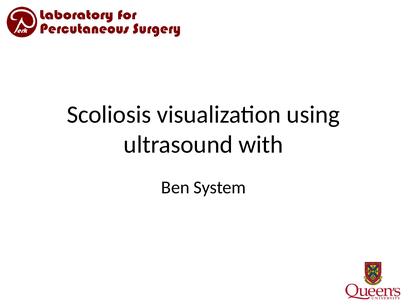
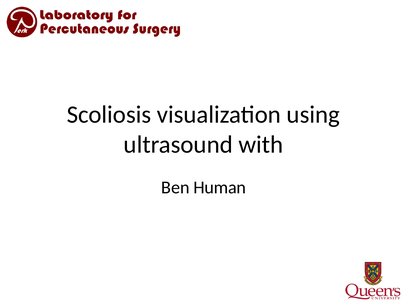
System: System -> Human (220, 187)
